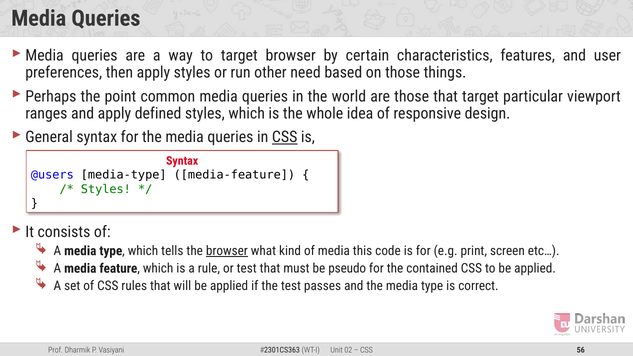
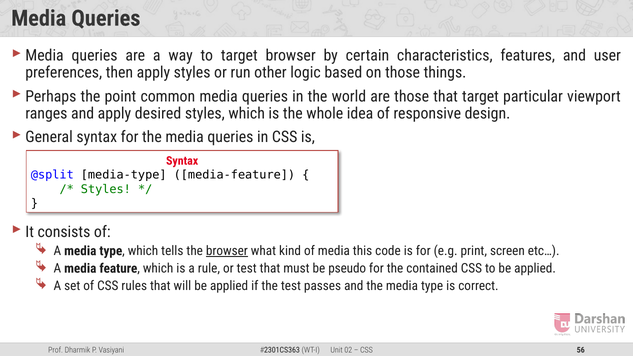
need: need -> logic (306, 73)
defined: defined -> desired (158, 113)
CSS underline: present -> none (285, 137)
@users: @users -> @split (52, 175)
